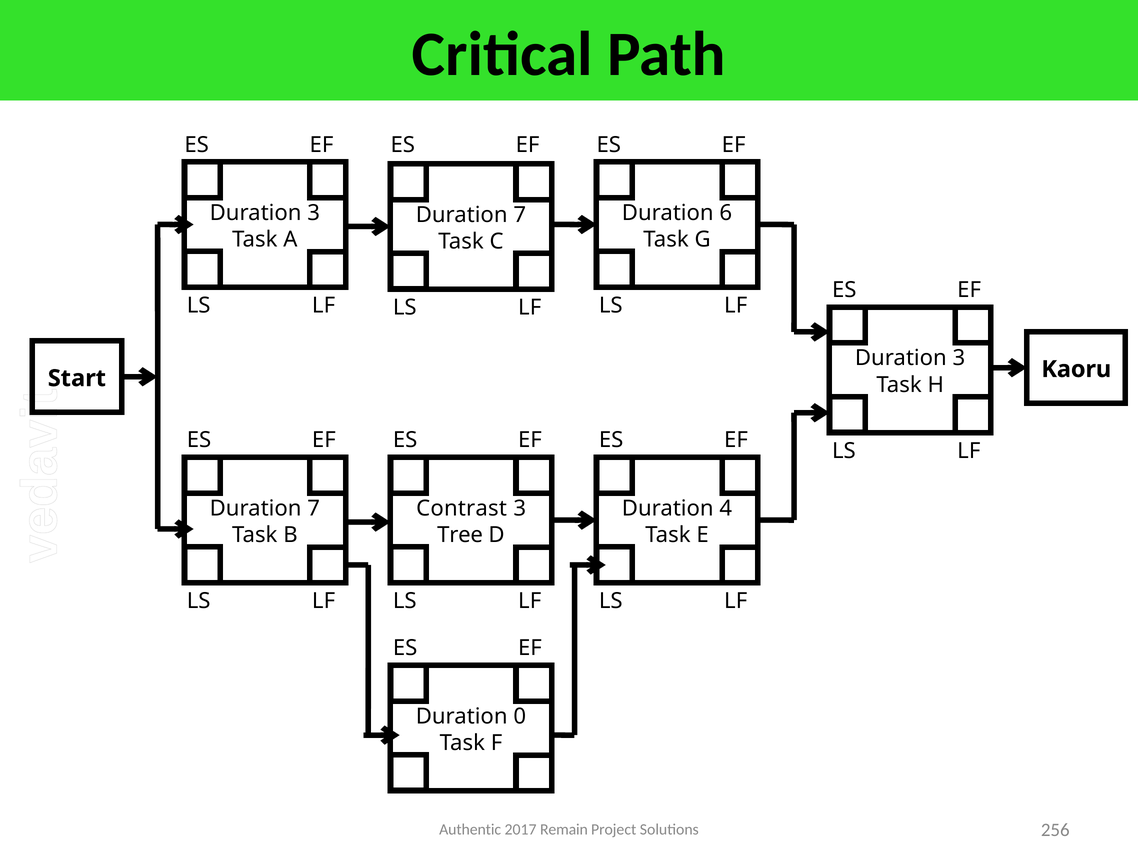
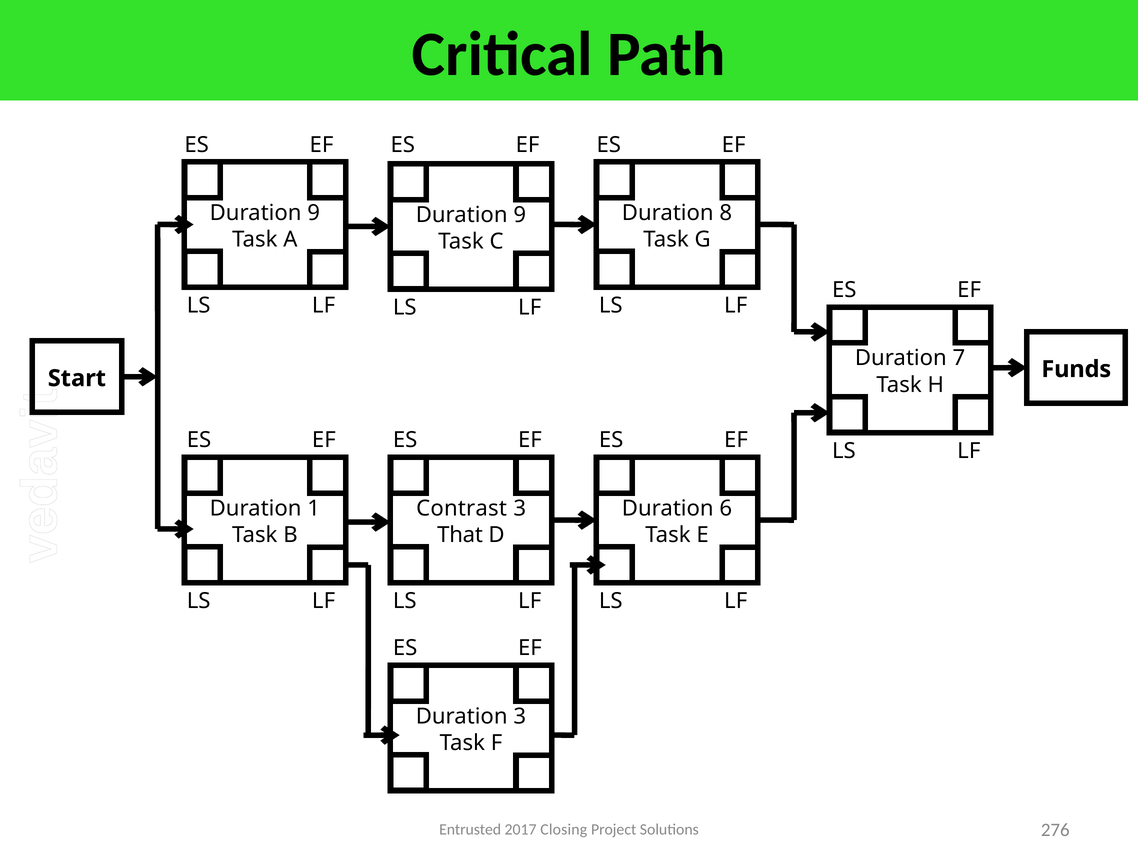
3: 3 -> 9 (314, 213)
6: 6 -> 8 (726, 213)
7: 7 -> 9 (520, 215)
3: 3 -> 7 (959, 358)
Kaoru: Kaoru -> Funds (1076, 369)
7: 7 -> 1 (314, 509)
4: 4 -> 6 (726, 509)
Tree: Tree -> That (460, 535)
Duration 0: 0 -> 3 (520, 717)
Authentic: Authentic -> Entrusted (470, 830)
Remain: Remain -> Closing (564, 830)
256: 256 -> 276 (1055, 830)
